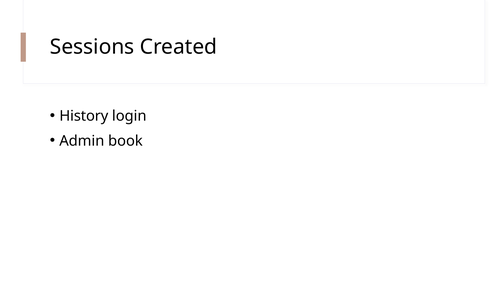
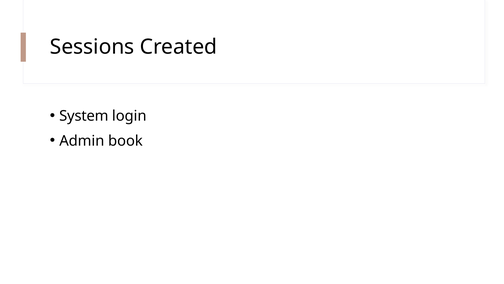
History: History -> System (84, 116)
